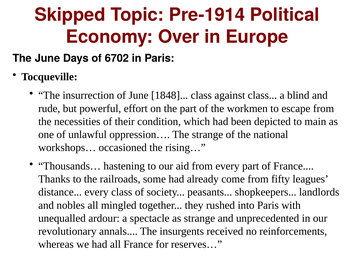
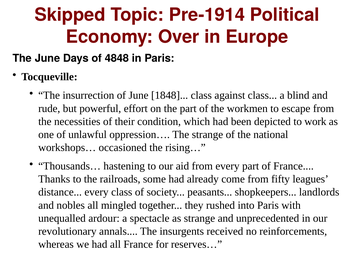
6702: 6702 -> 4848 (117, 58)
main: main -> work (315, 121)
